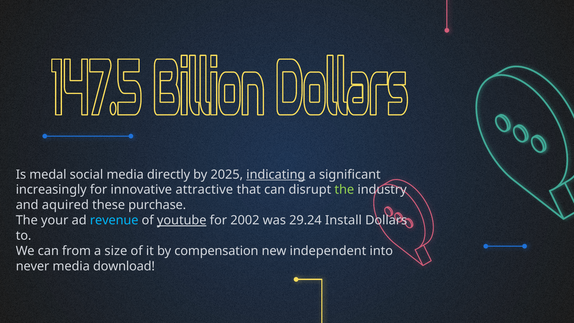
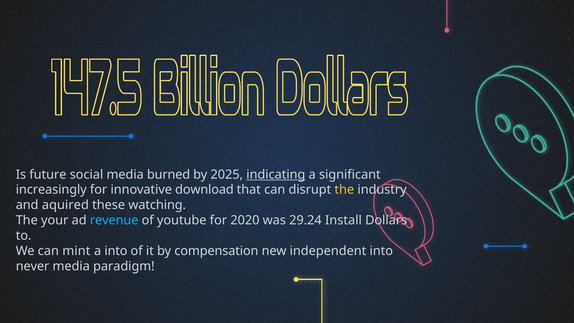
medal: medal -> future (48, 174)
directly: directly -> burned (169, 174)
attractive: attractive -> download (204, 190)
the colour: light green -> yellow (344, 190)
purchase: purchase -> watching (157, 205)
youtube underline: present -> none (182, 220)
2002: 2002 -> 2020 (245, 220)
from: from -> mint (76, 251)
a size: size -> into (116, 251)
download: download -> paradigm (124, 266)
